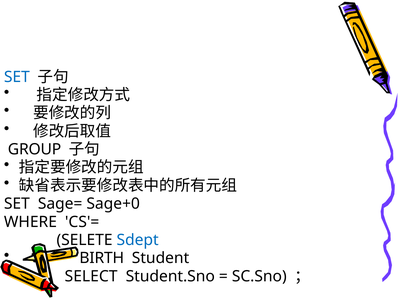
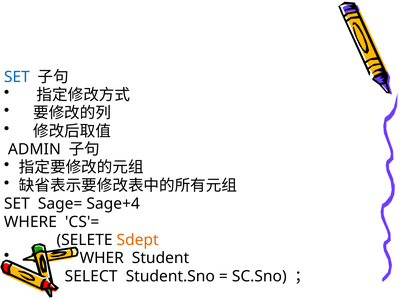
GROUP: GROUP -> ADMIN (34, 149)
Sage+0: Sage+0 -> Sage+4 (113, 204)
Sdept colour: blue -> orange (138, 240)
BIRTH: BIRTH -> WHER (102, 258)
